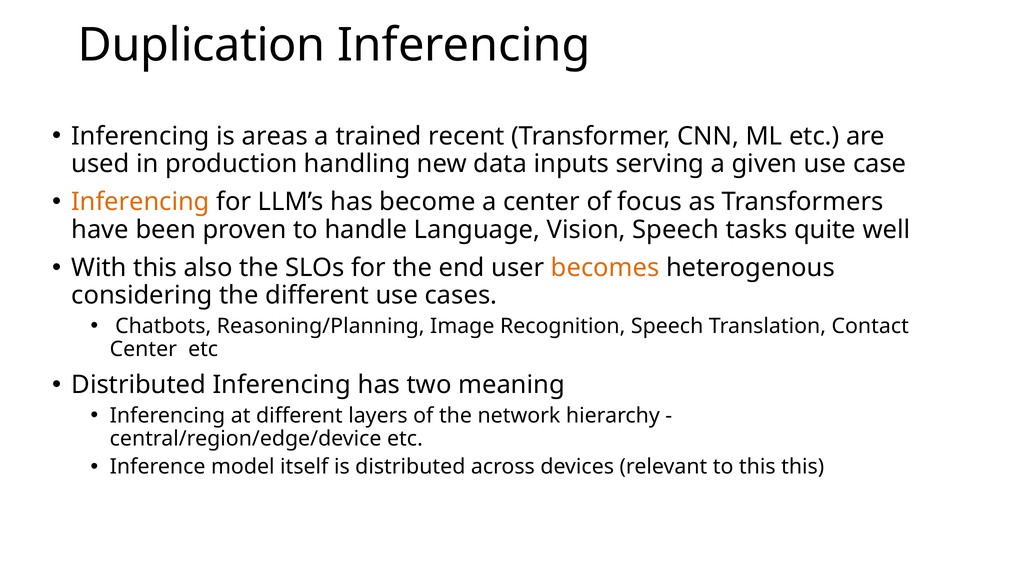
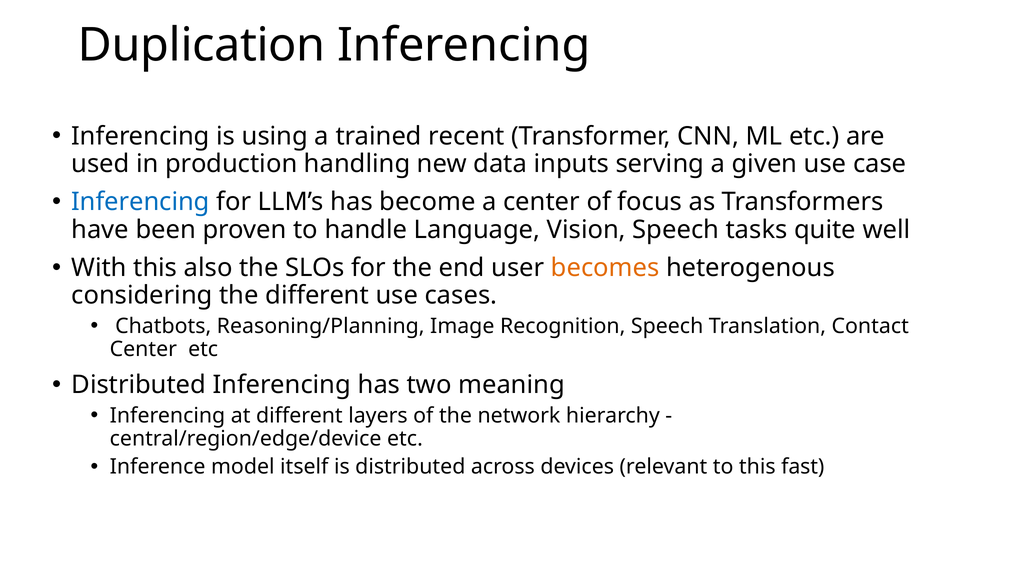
areas: areas -> using (275, 136)
Inferencing colour: orange -> blue (141, 202)
this this: this -> fast (803, 467)
